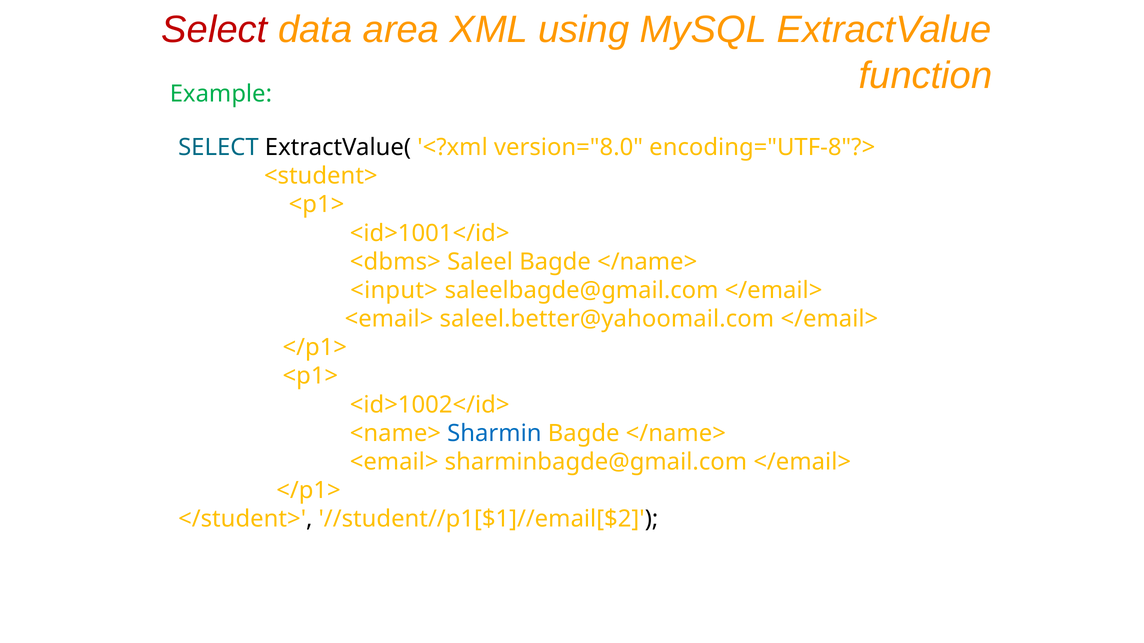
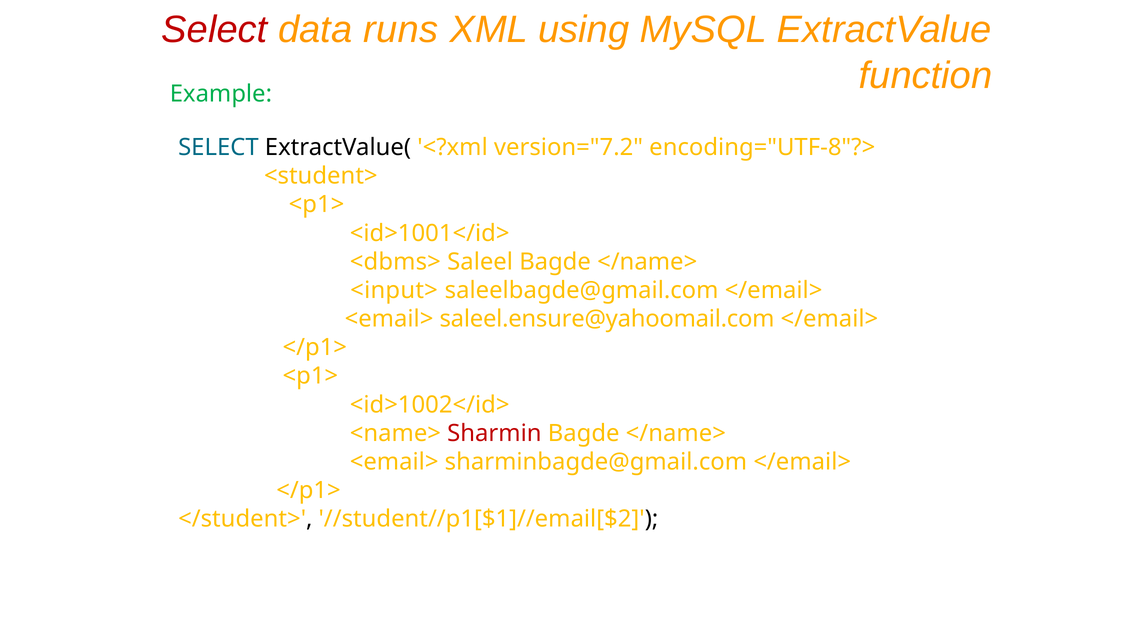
area: area -> runs (401, 30)
version="8.0: version="8.0 -> version="7.2 (569, 148)
saleel.better@yahoomail.com: saleel.better@yahoomail.com -> saleel.ensure@yahoomail.com (607, 319)
Sharmin colour: blue -> red (494, 434)
